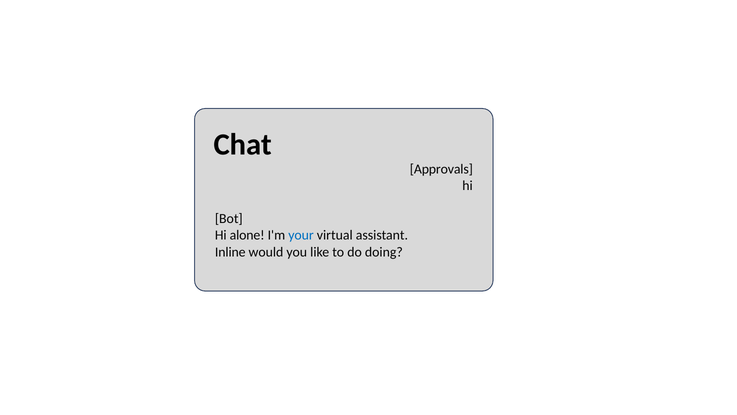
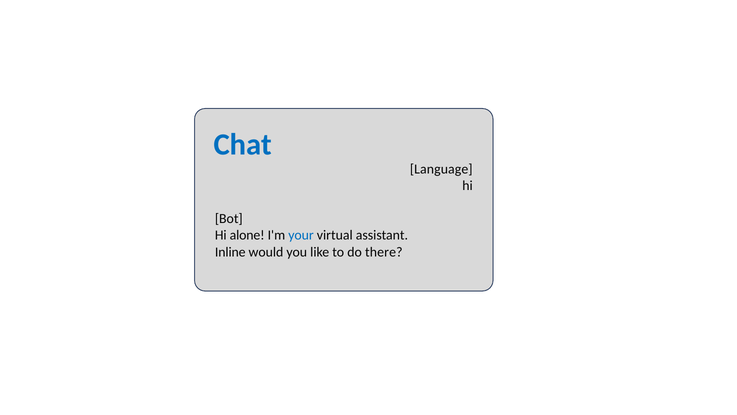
Chat colour: black -> blue (243, 144)
Approvals: Approvals -> Language (441, 169)
doing: doing -> there (384, 252)
